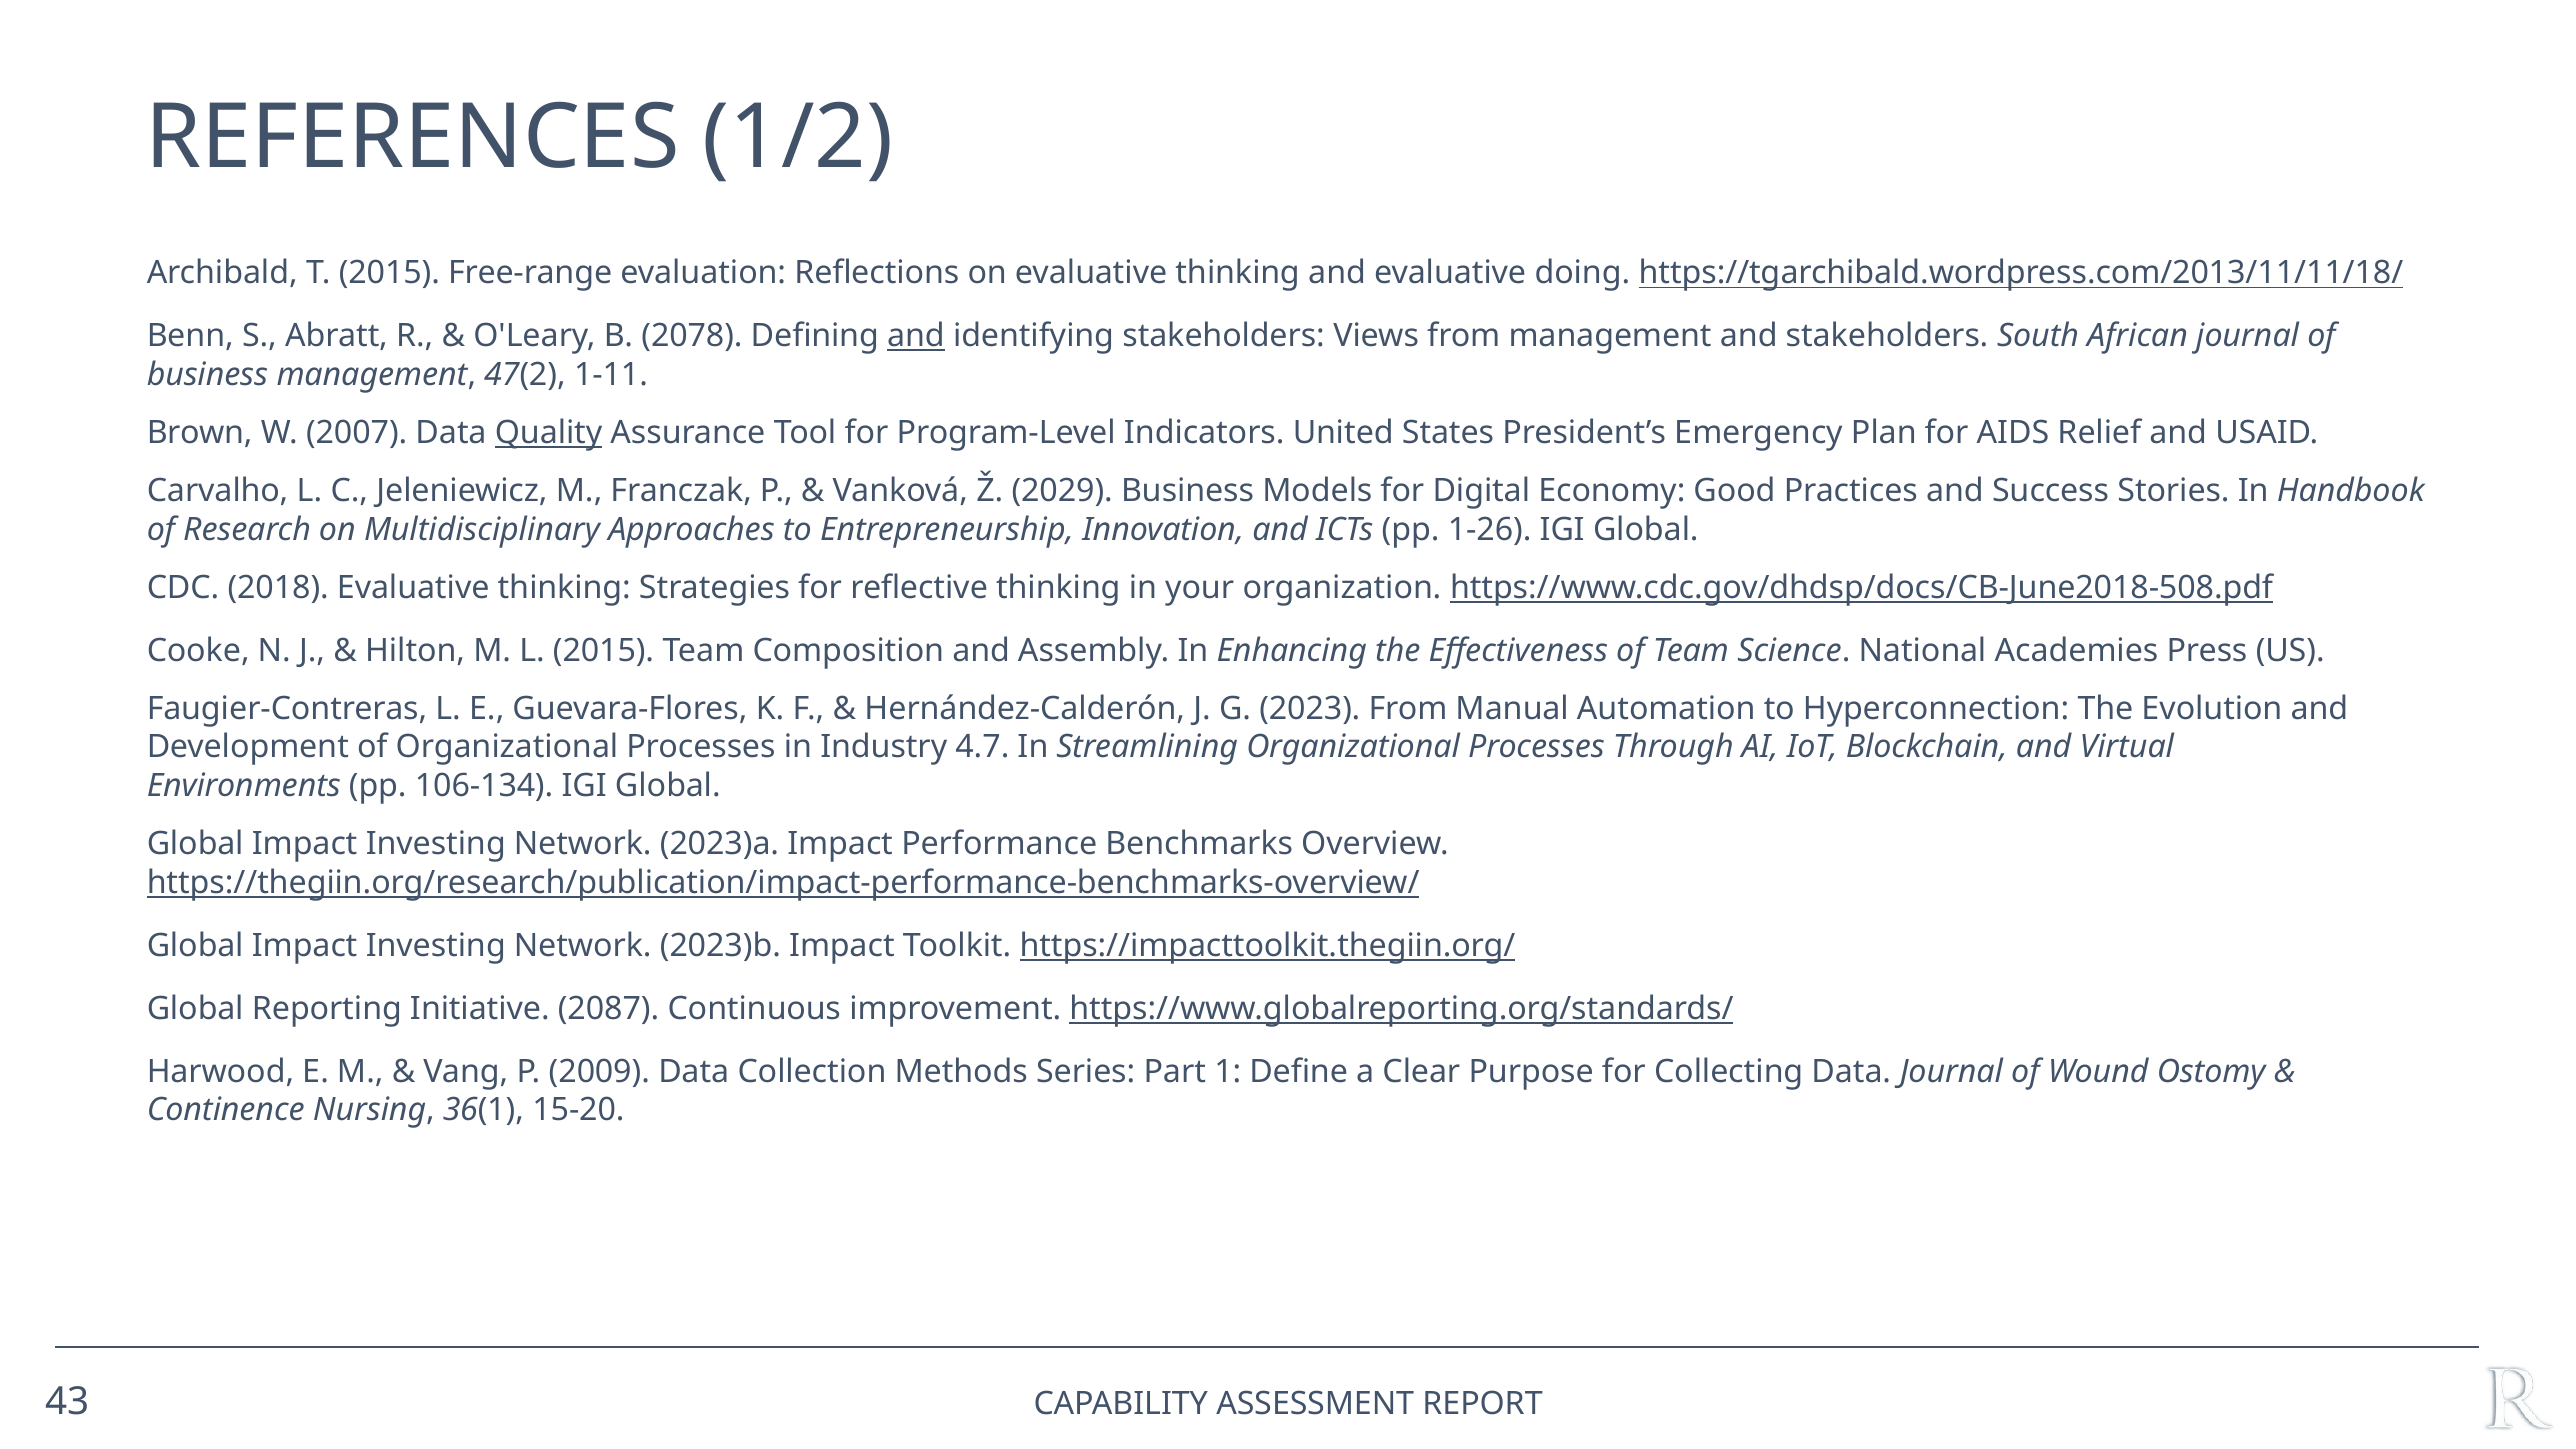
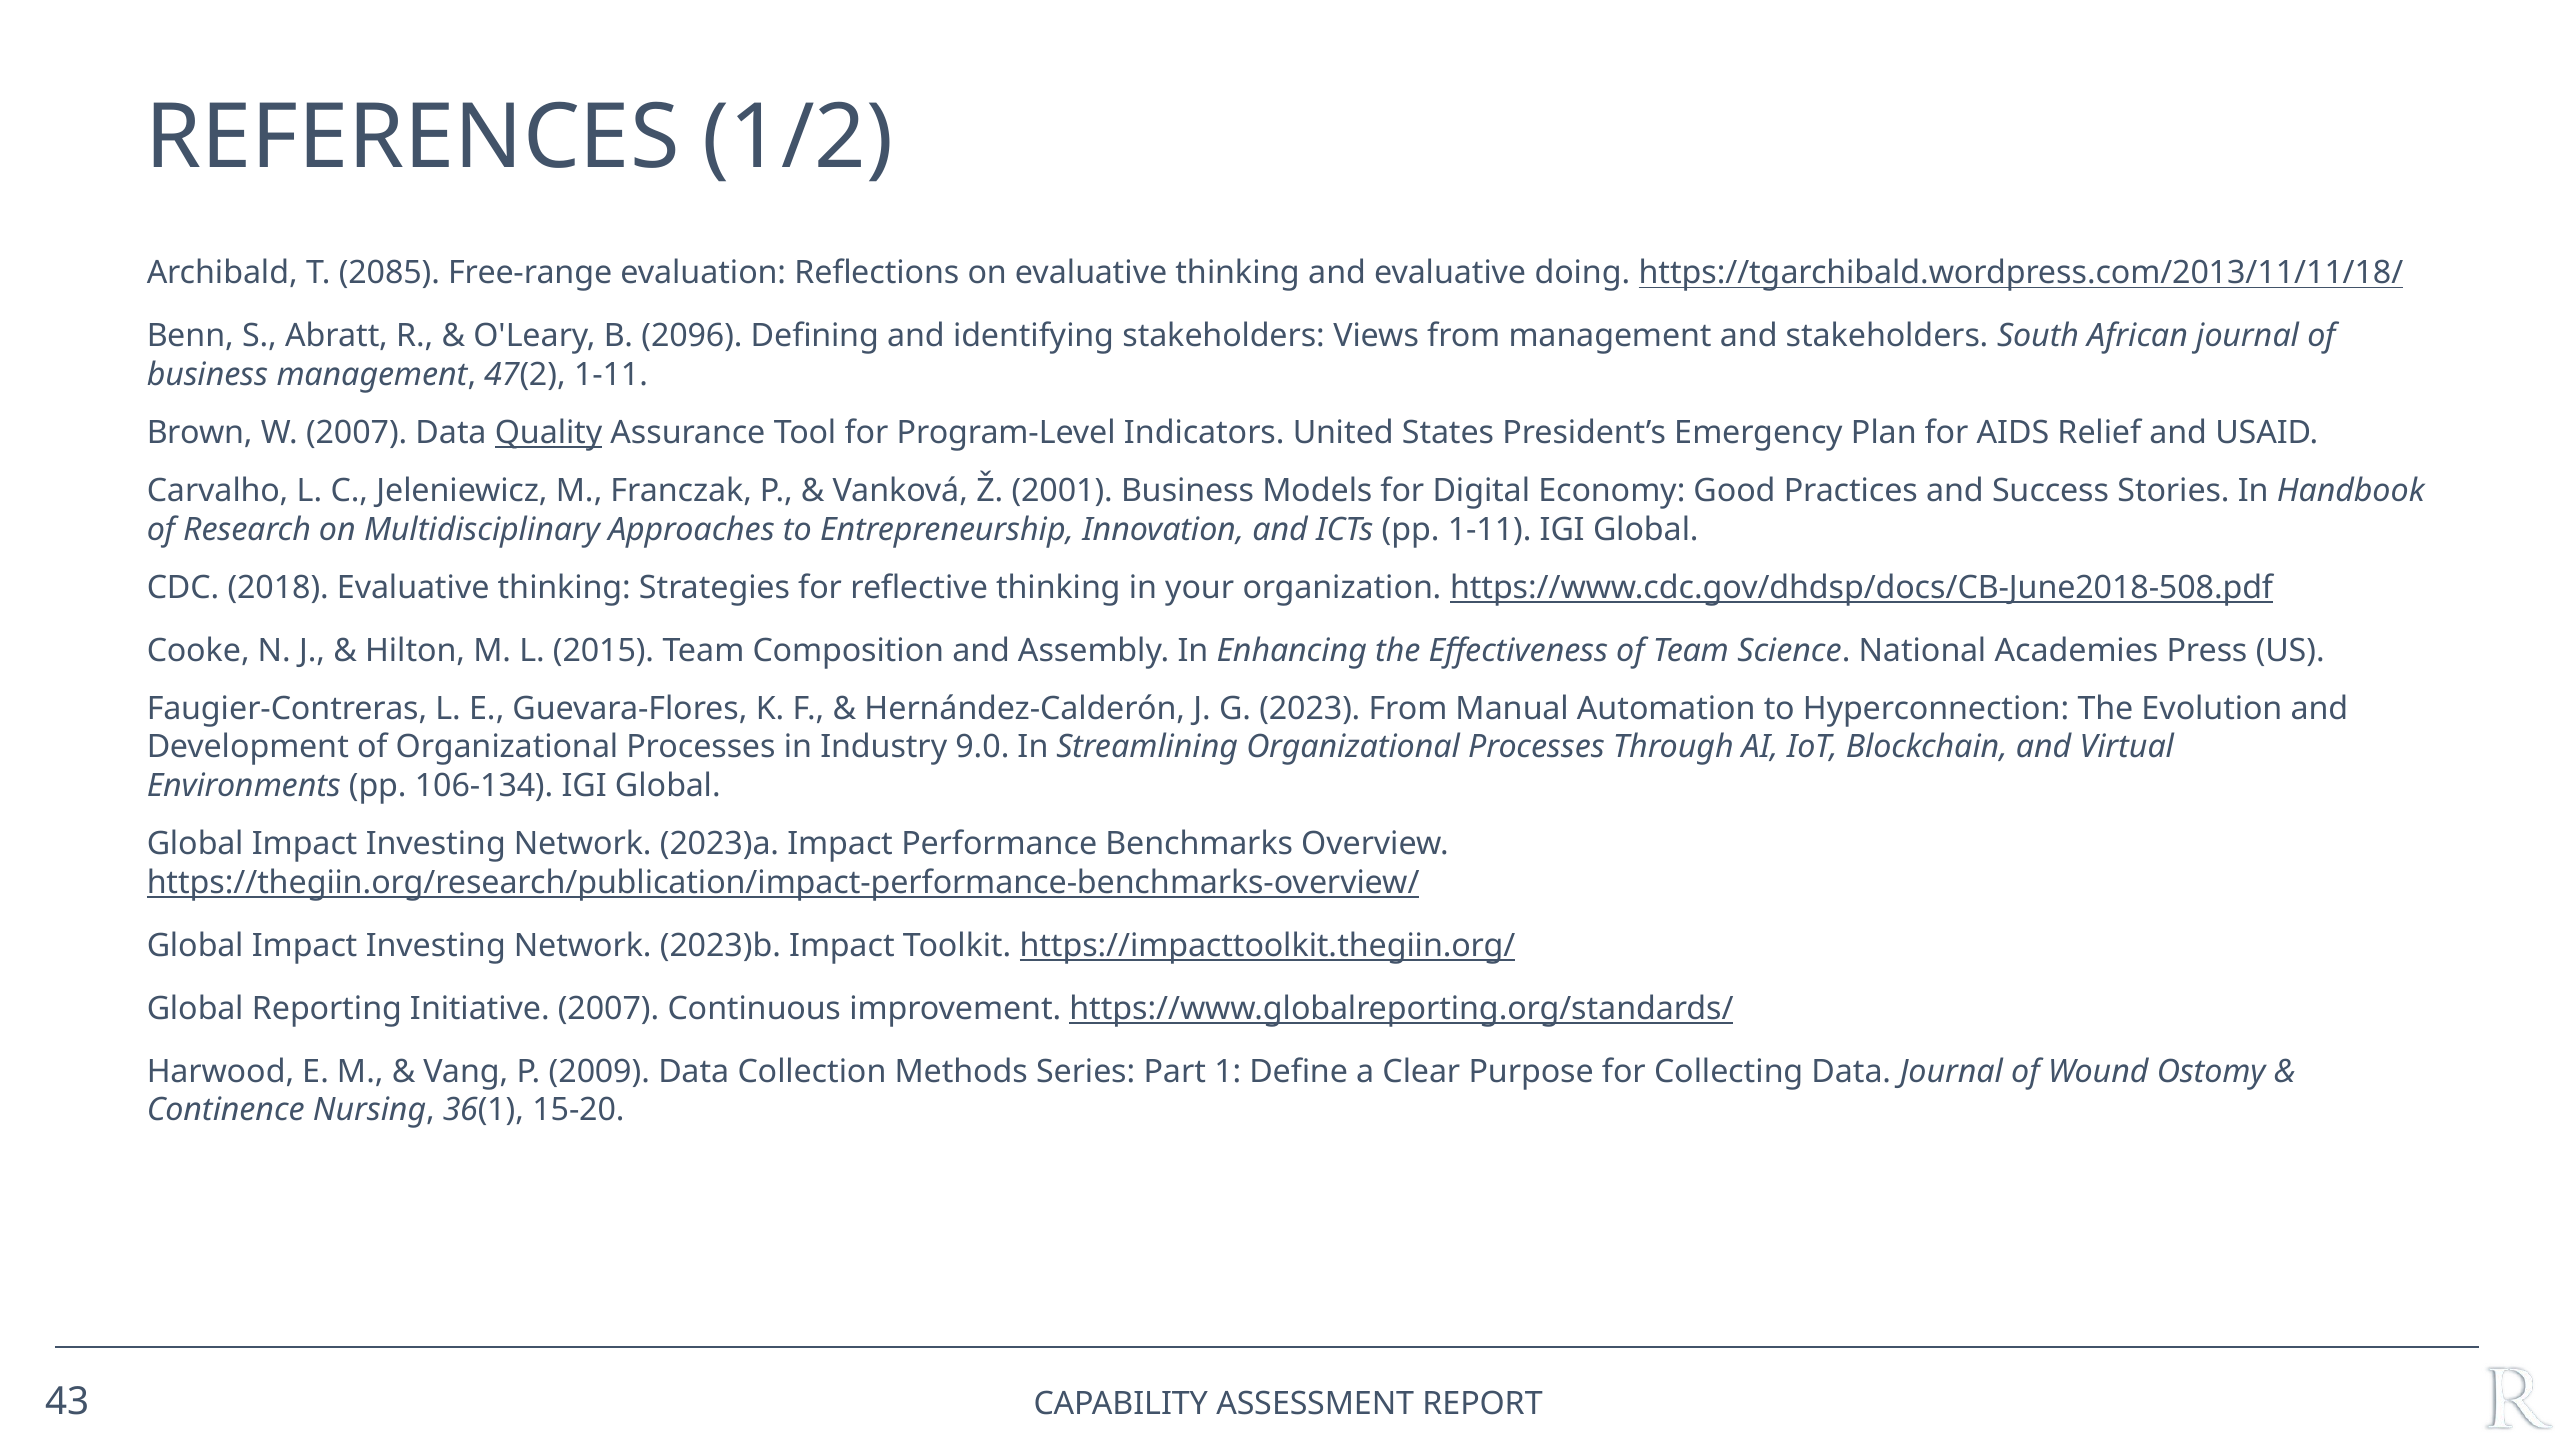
T 2015: 2015 -> 2085 (389, 273)
2078: 2078 -> 2096 (692, 336)
and underline: present -> none (916, 336)
2029: 2029 -> 2001 (1062, 491)
pp 1-26: 1-26 -> 1-11 (1490, 529)
4.7: 4.7 -> 9.0 (982, 747)
Initiative 2087: 2087 -> 2007 (608, 1009)
